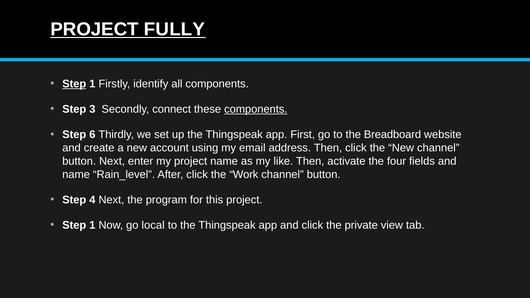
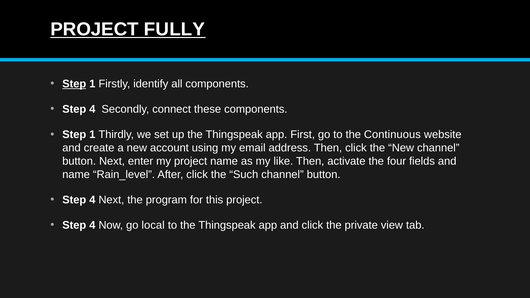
3: 3 -> 4 (92, 109)
components underline: present -> none (256, 109)
6: 6 -> 1 (92, 135)
Breadboard: Breadboard -> Continuous (392, 135)
Work: Work -> Such (244, 174)
1: 1 -> 4 (92, 225)
